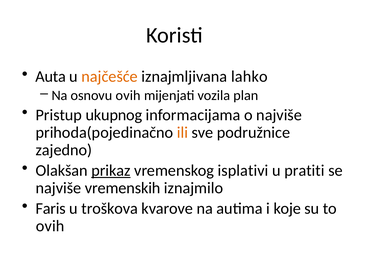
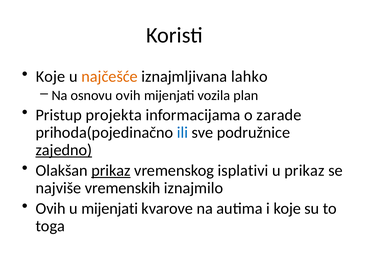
Auta: Auta -> Koje (50, 77)
ukupnog: ukupnog -> projekta (114, 115)
o najviše: najviše -> zarade (279, 115)
ili colour: orange -> blue (182, 132)
zajedno underline: none -> present (64, 150)
u pratiti: pratiti -> prikaz (304, 170)
Faris: Faris -> Ovih (51, 208)
u troškova: troškova -> mijenjati (110, 208)
ovih: ovih -> toga (50, 226)
